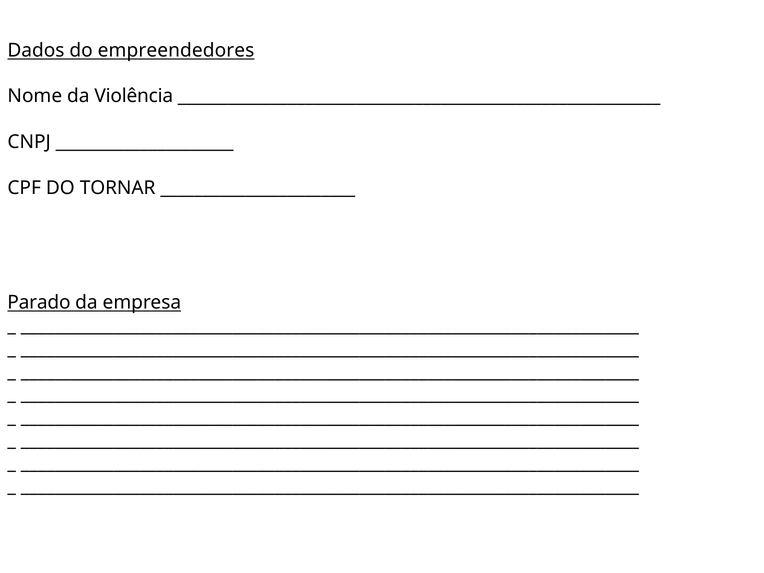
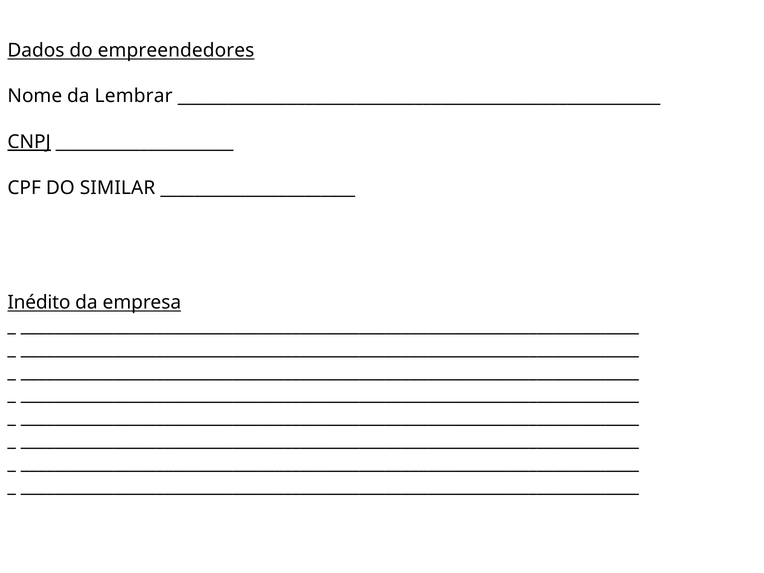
Violência: Violência -> Lembrar (134, 96)
CNPJ underline: none -> present (29, 142)
TORNAR: TORNAR -> SIMILAR (118, 188)
Parado: Parado -> Inédito (39, 302)
